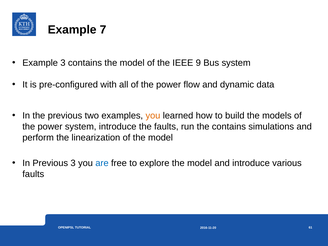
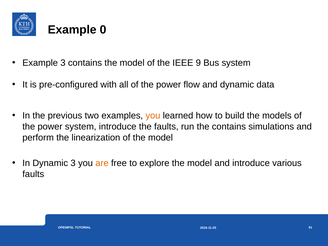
7: 7 -> 0 (103, 30)
In Previous: Previous -> Dynamic (50, 163)
are colour: blue -> orange (102, 163)
